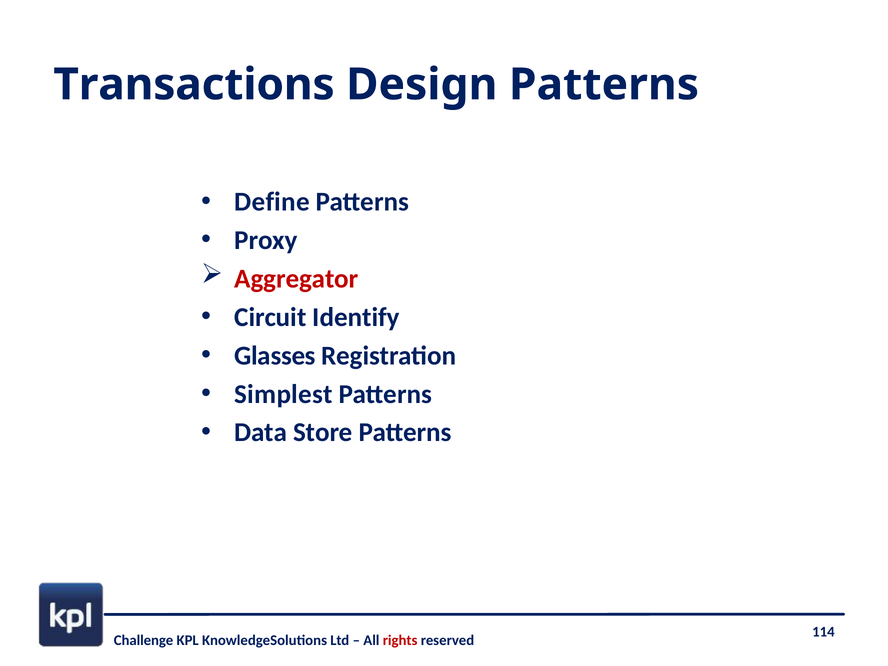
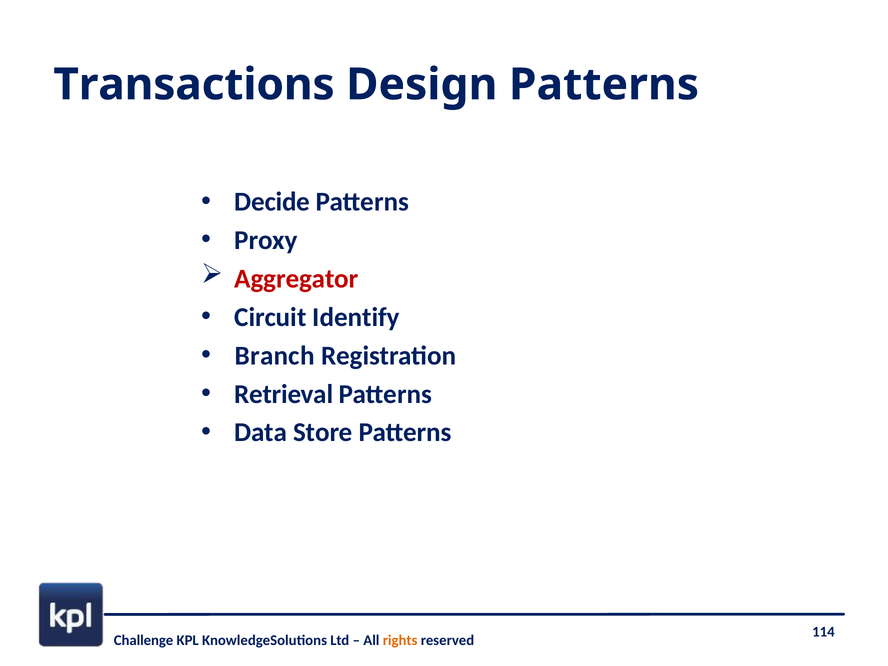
Define: Define -> Decide (272, 202)
Glasses: Glasses -> Branch (275, 356)
Simplest: Simplest -> Retrieval (284, 394)
rights colour: red -> orange (400, 640)
